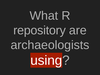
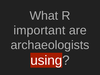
repository: repository -> important (39, 30)
